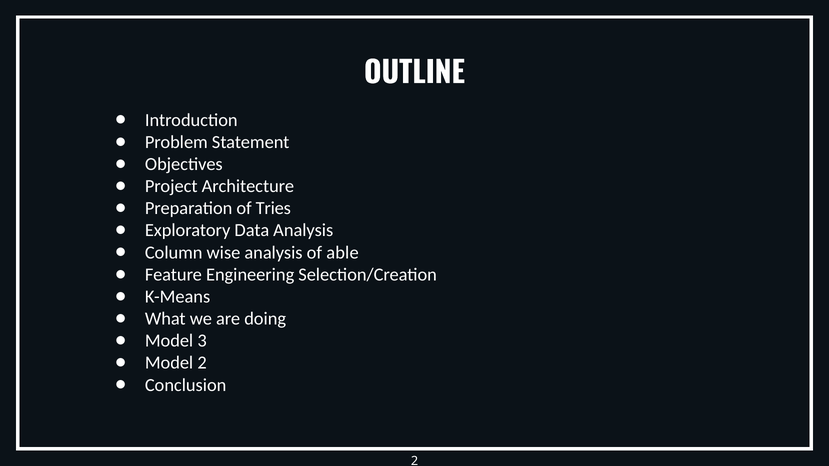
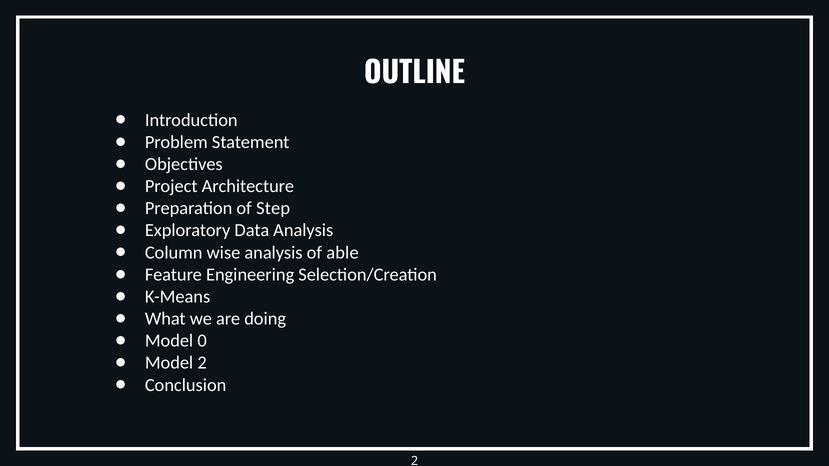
Tries: Tries -> Step (273, 208)
3: 3 -> 0 (202, 341)
